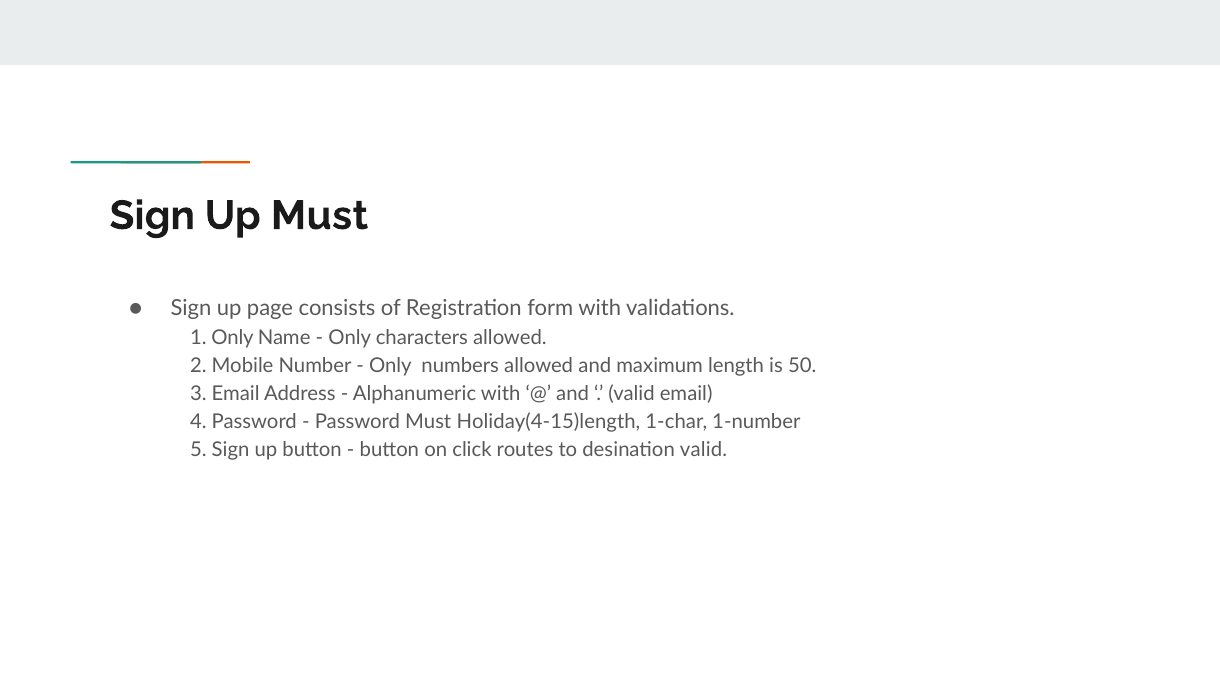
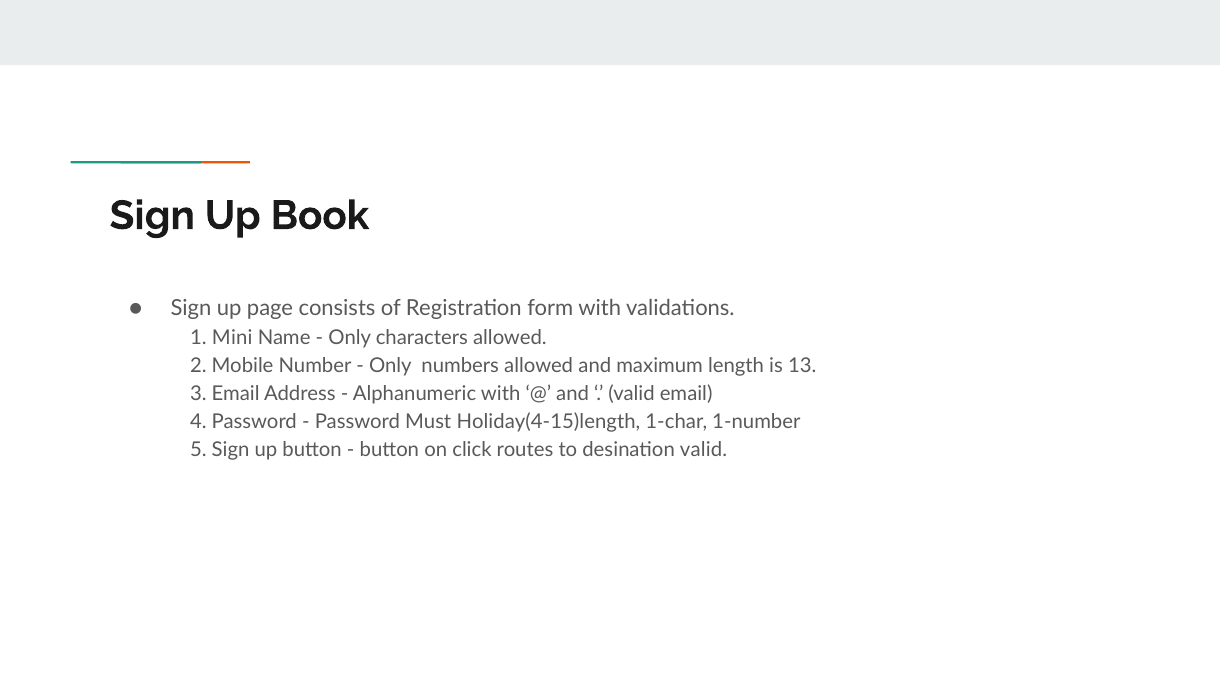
Up Must: Must -> Book (320, 215)
1 Only: Only -> Mini (232, 337)
50: 50 -> 13 (802, 365)
